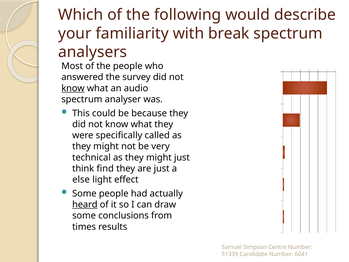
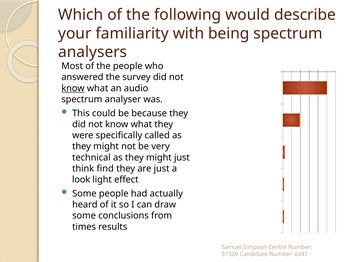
break: break -> being (229, 33)
else: else -> look (81, 179)
heard underline: present -> none (85, 204)
